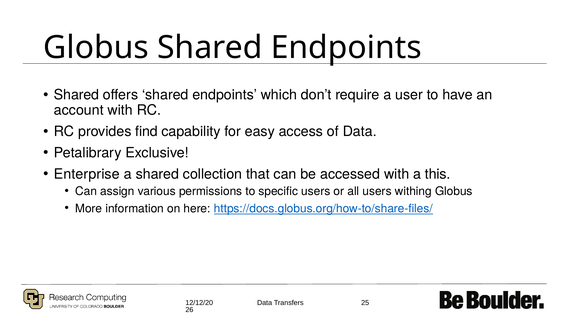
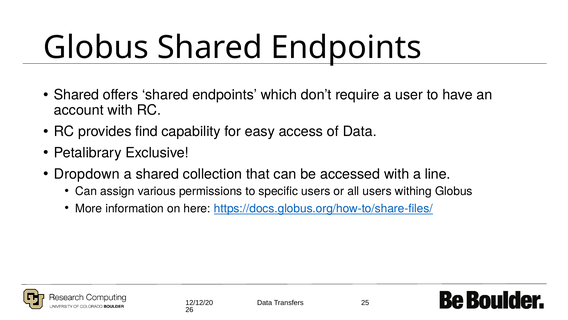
Enterprise: Enterprise -> Dropdown (87, 174)
this: this -> line (438, 174)
